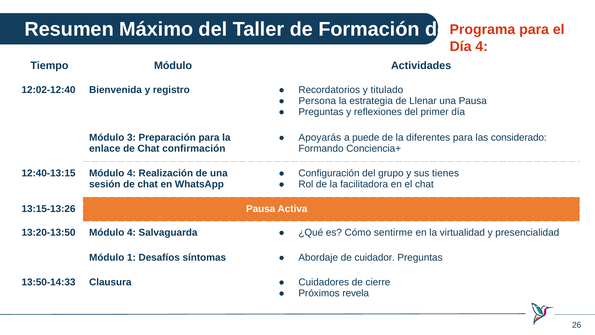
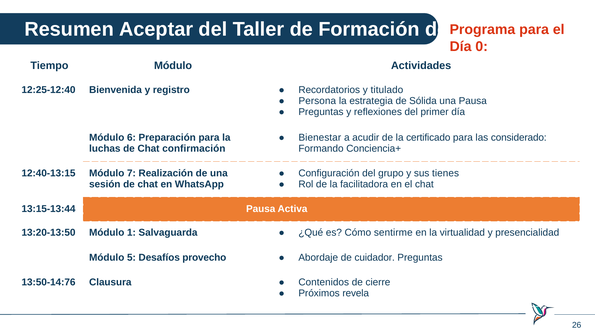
Máximo: Máximo -> Aceptar (156, 29)
Día 4: 4 -> 0 (482, 46)
12:02-12:40: 12:02-12:40 -> 12:25-12:40 (49, 90)
Llenar: Llenar -> Sólida (423, 101)
Apoyarás: Apoyarás -> Bienestar (320, 137)
puede: puede -> acudir (366, 137)
diferentes: diferentes -> certificado (428, 137)
3: 3 -> 6 (131, 137)
enlace: enlace -> luchas (105, 148)
12:40-13:15 Módulo 4: 4 -> 7 (131, 173)
13:15-13:26: 13:15-13:26 -> 13:15-13:44 (49, 209)
13:20-13:50 Módulo 4: 4 -> 1 (131, 232)
1: 1 -> 5 (131, 257)
síntomas: síntomas -> provecho (204, 257)
13:50-14:33: 13:50-14:33 -> 13:50-14:76 (49, 282)
Cuidadores: Cuidadores -> Contenidos (324, 282)
